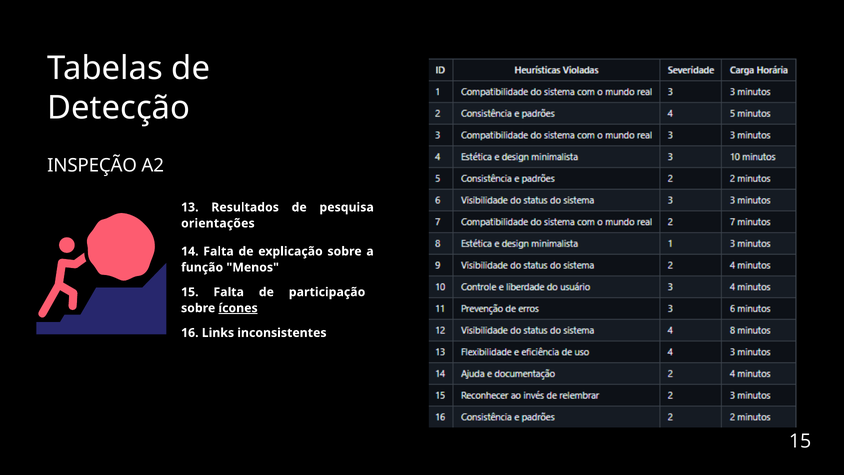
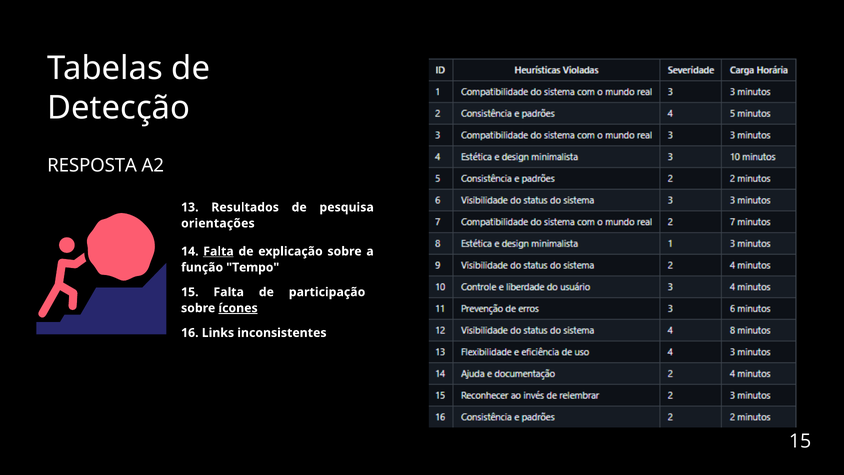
INSPEÇÃO: INSPEÇÃO -> RESPOSTA (92, 166)
Falta underline: none -> present (218, 251)
Menos: Menos -> Tempo (253, 267)
